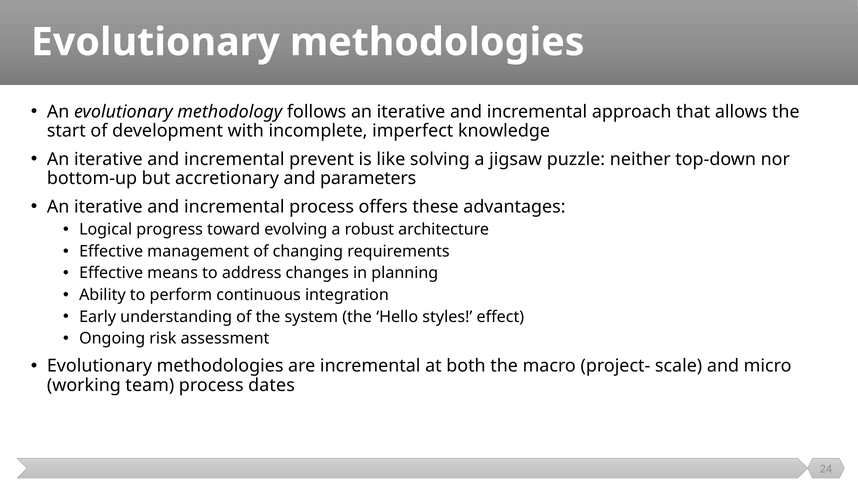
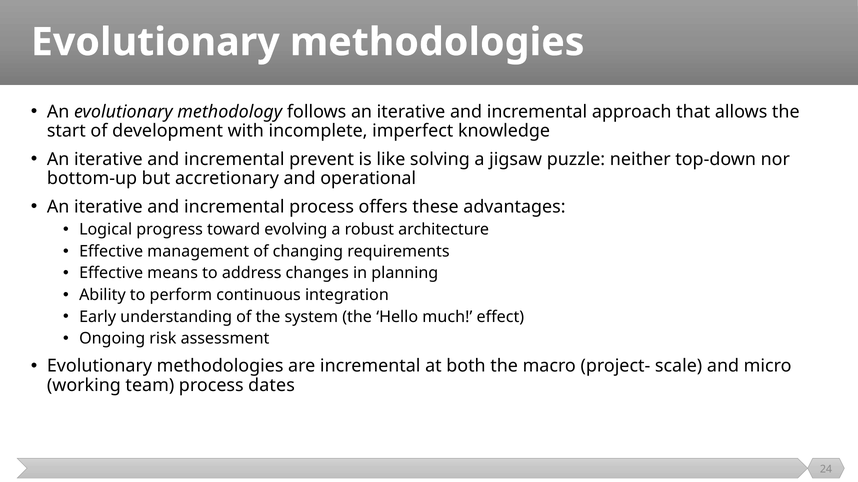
parameters: parameters -> operational (368, 179)
styles: styles -> much (447, 317)
